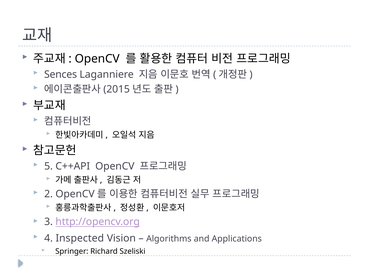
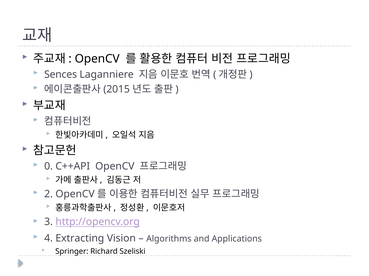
5: 5 -> 0 (49, 167)
Inspected: Inspected -> Extracting (80, 239)
